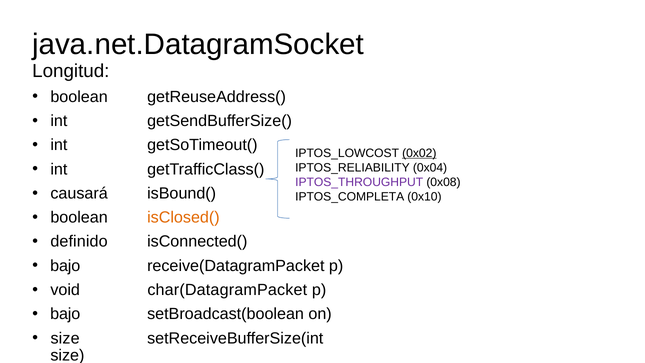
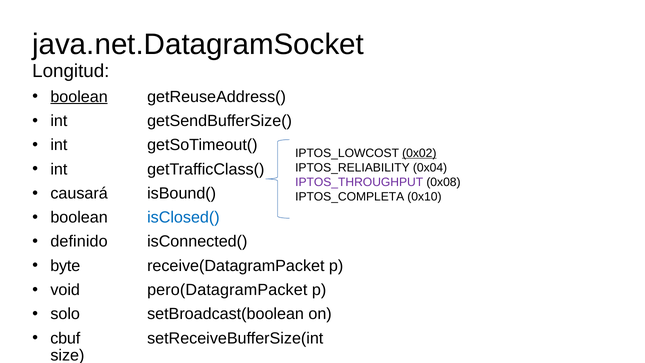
boolean underline: none -> present (79, 97)
isClosed( colour: orange -> blue (183, 217)
bajo: bajo -> byte (65, 266)
char(DatagramPacket: char(DatagramPacket -> pero(DatagramPacket (227, 290)
bajo: bajo -> solo (65, 314)
size: size -> cbuf (65, 338)
